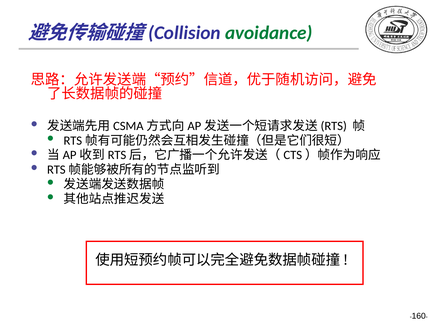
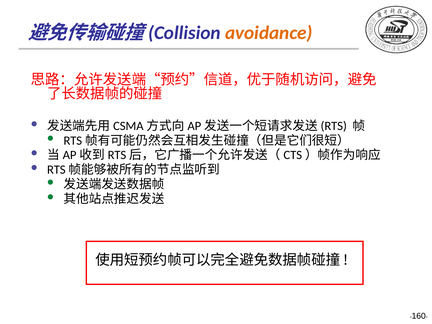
avoidance colour: green -> orange (269, 33)
